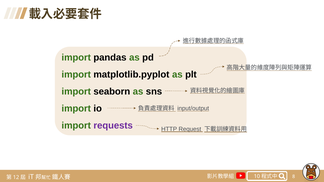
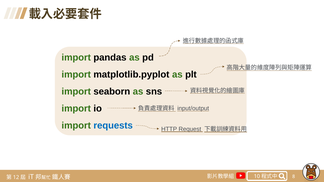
requests colour: purple -> blue (113, 126)
